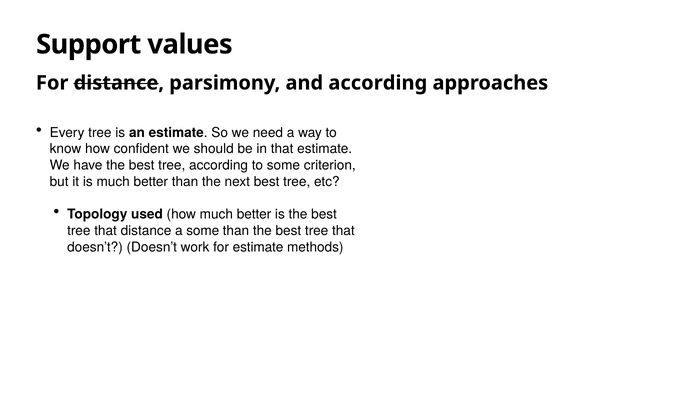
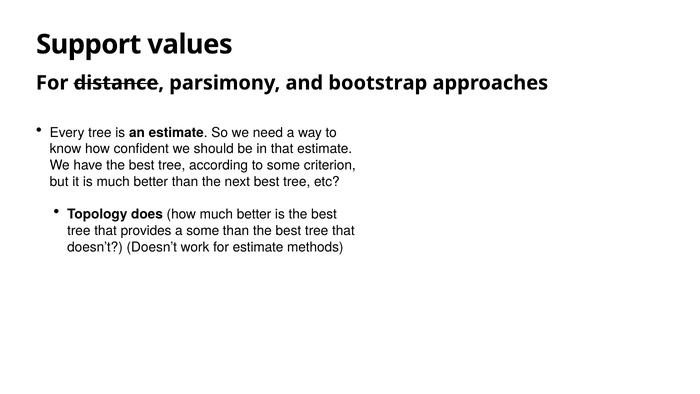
and according: according -> bootstrap (378, 83)
used: used -> does (147, 214)
that distance: distance -> provides (146, 231)
